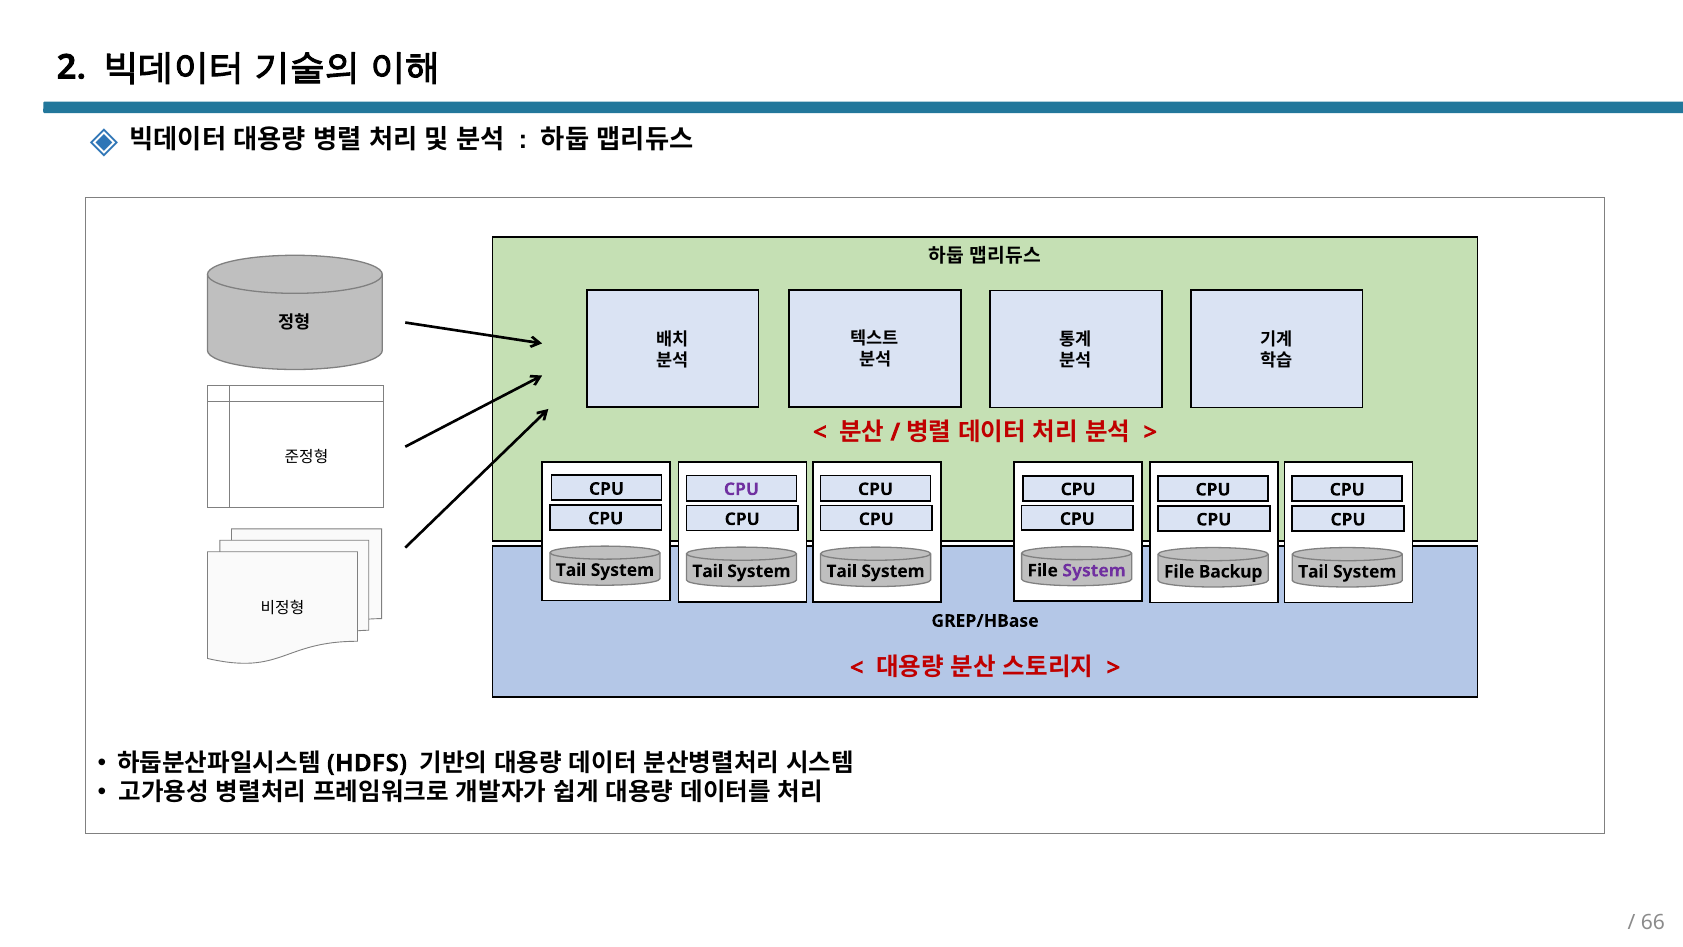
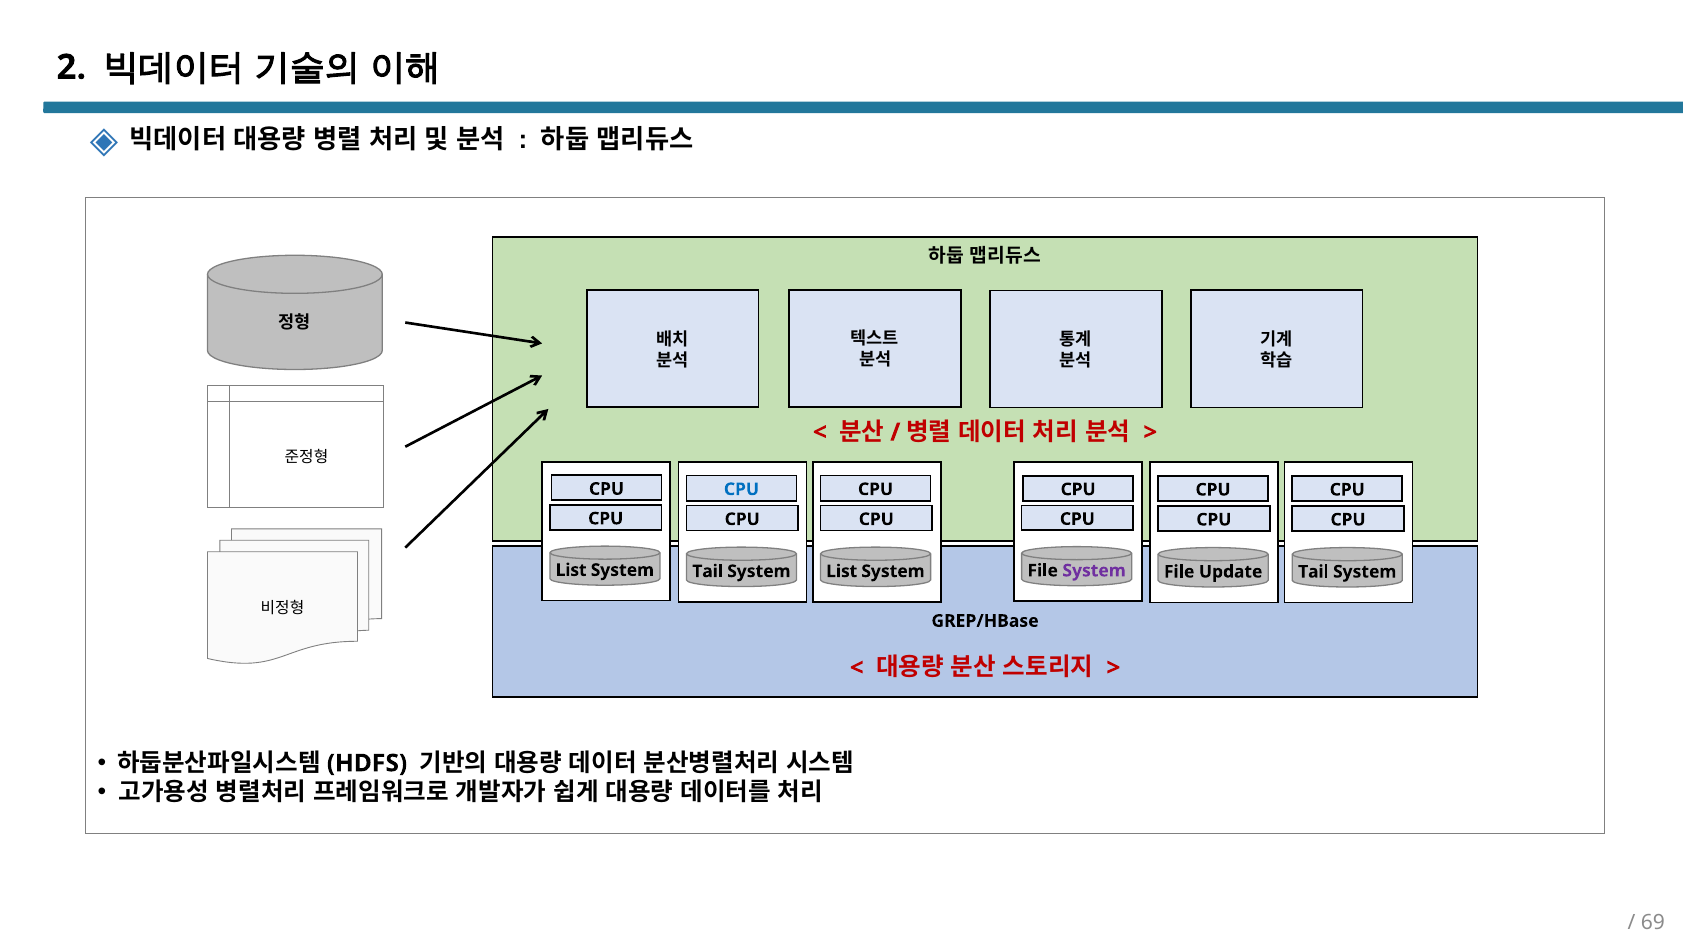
CPU colour: purple -> blue (741, 489)
Tail: Tail -> List (571, 570)
Tail: Tail -> List (842, 571)
Backup: Backup -> Update (1231, 572)
66: 66 -> 69 (1653, 922)
